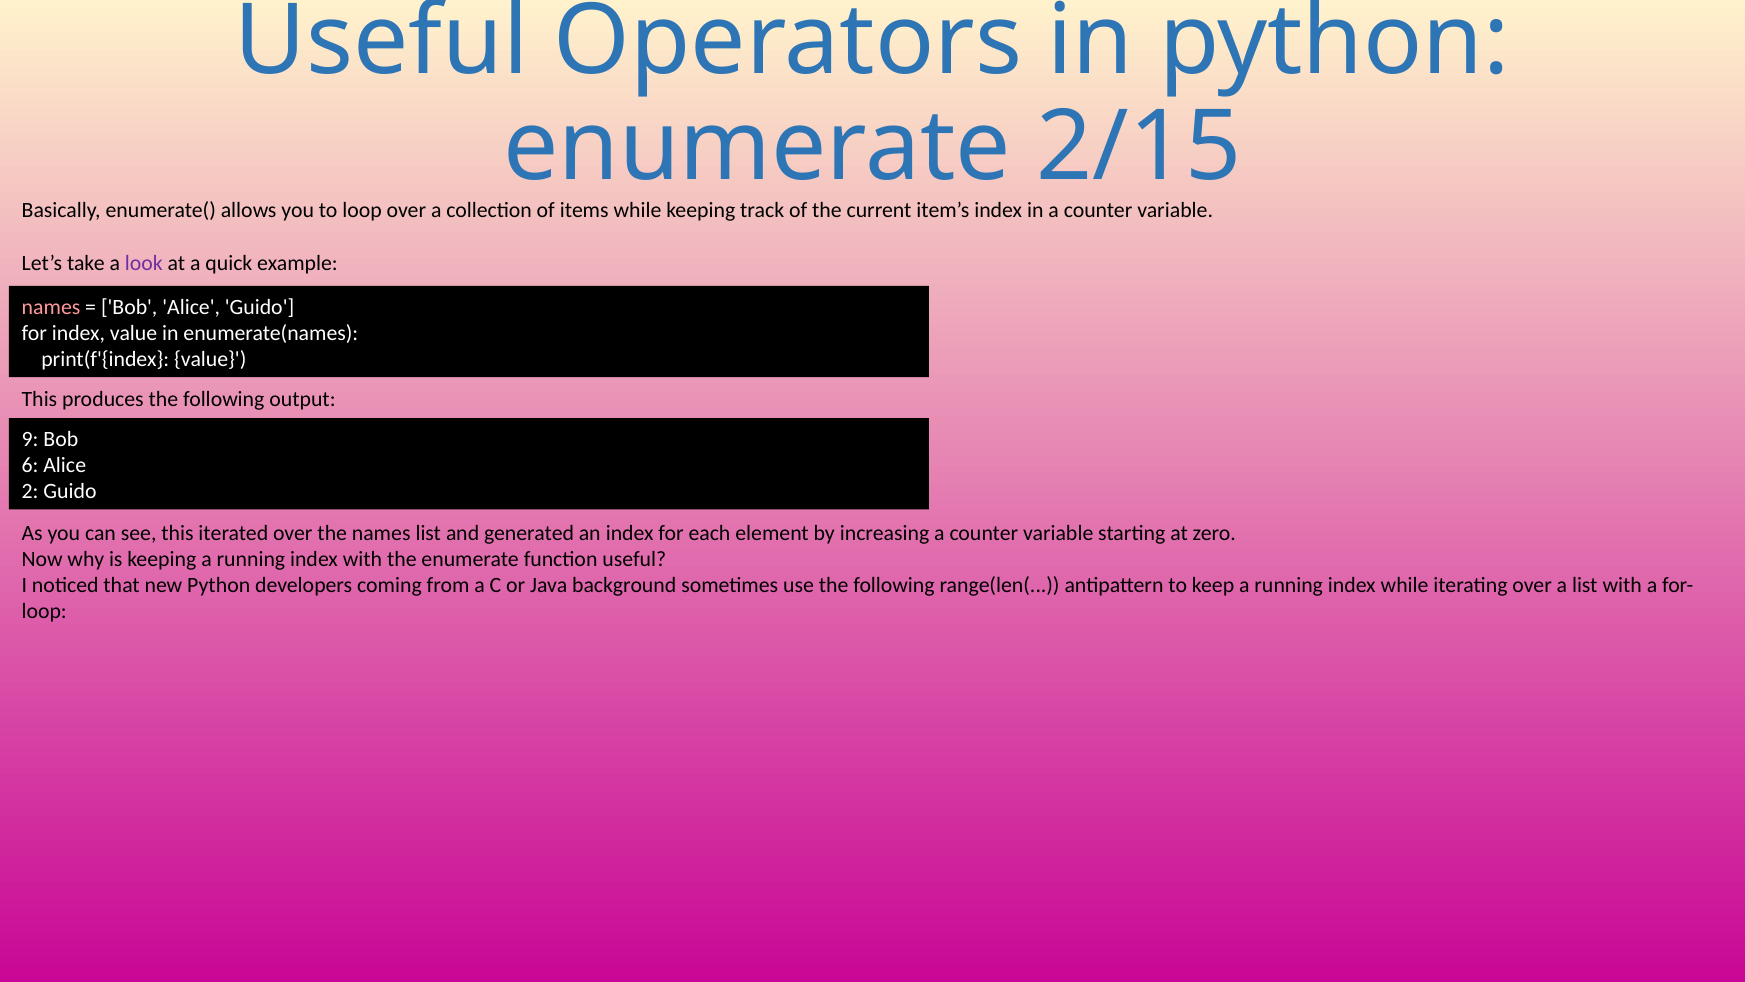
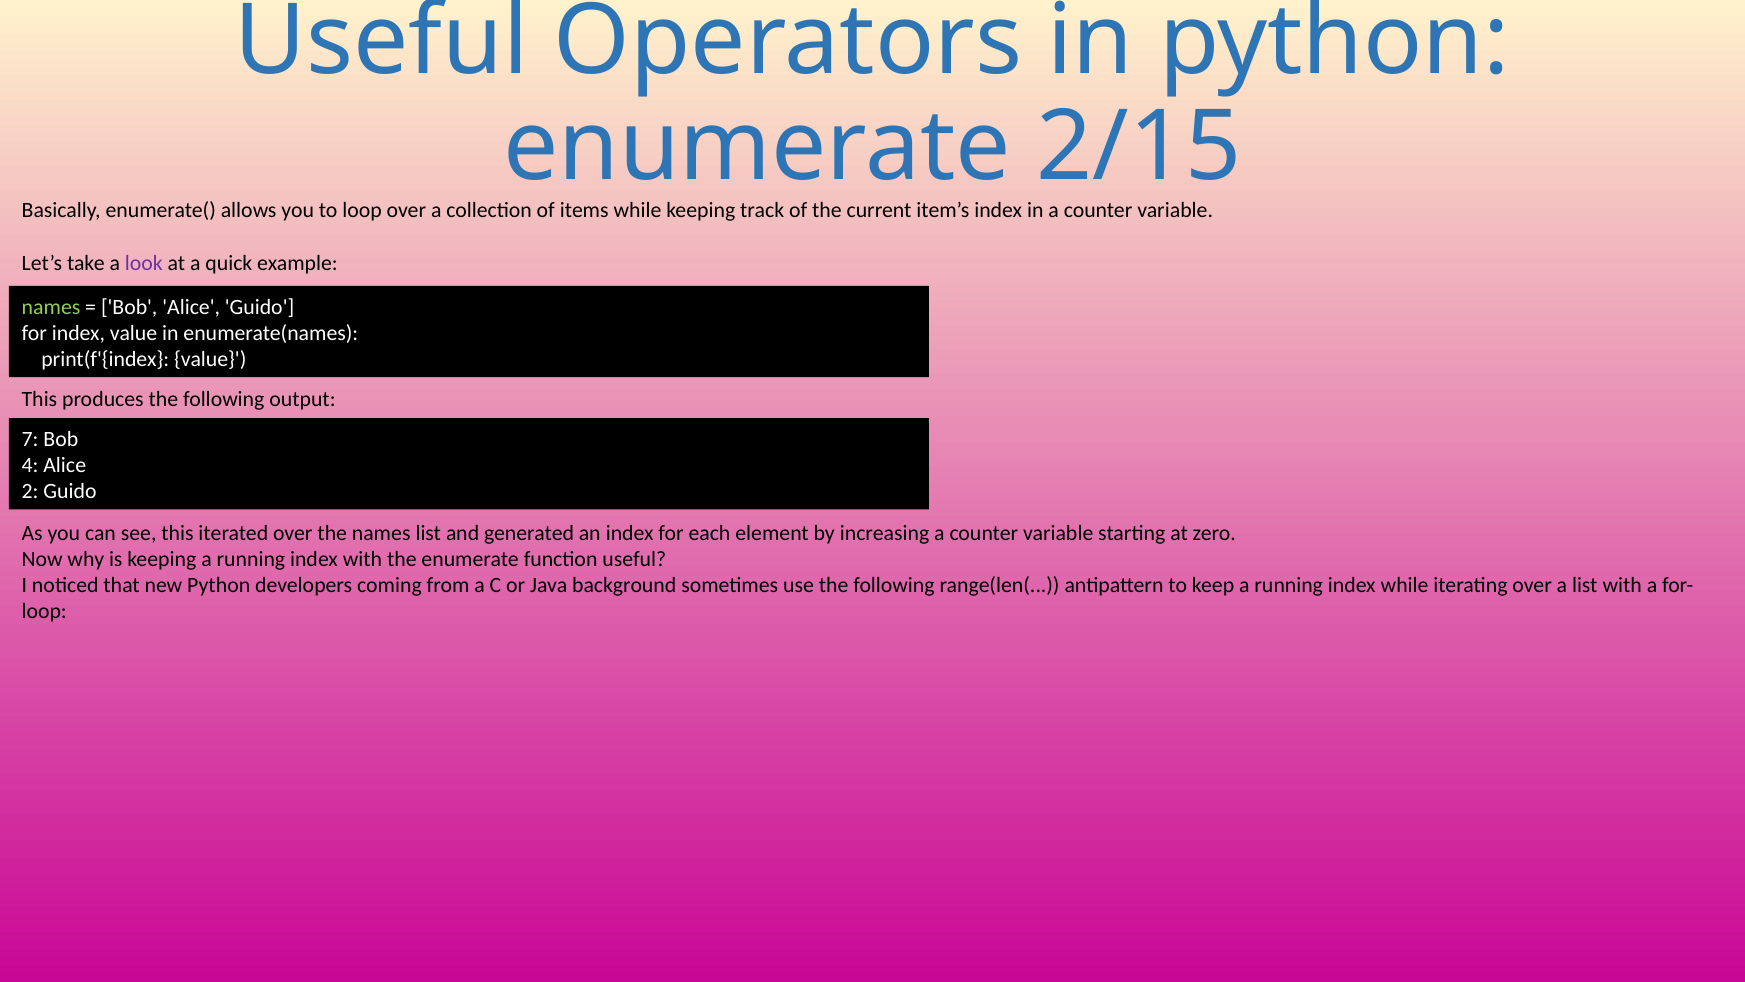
names colour: pink -> light green (51, 307)
9: 9 -> 7 (30, 439)
6: 6 -> 4 (30, 465)
